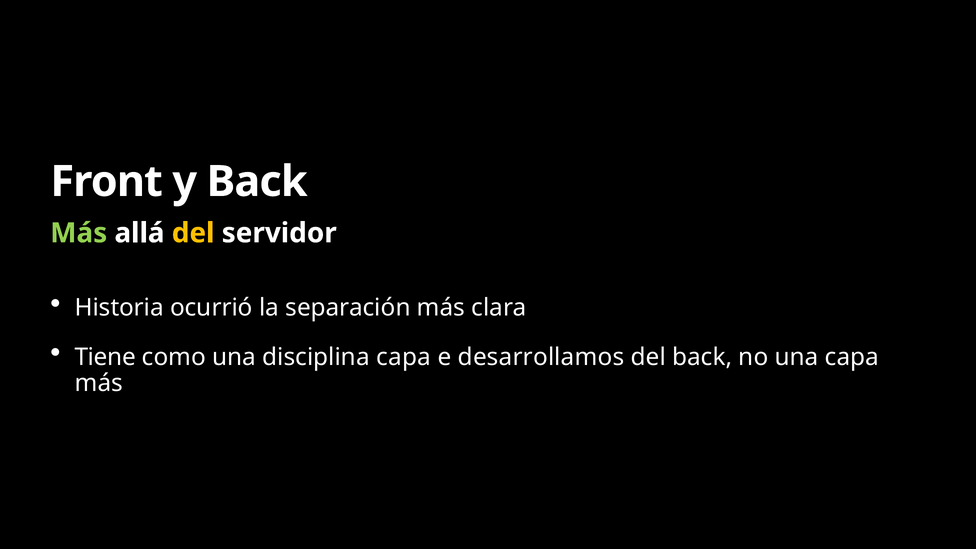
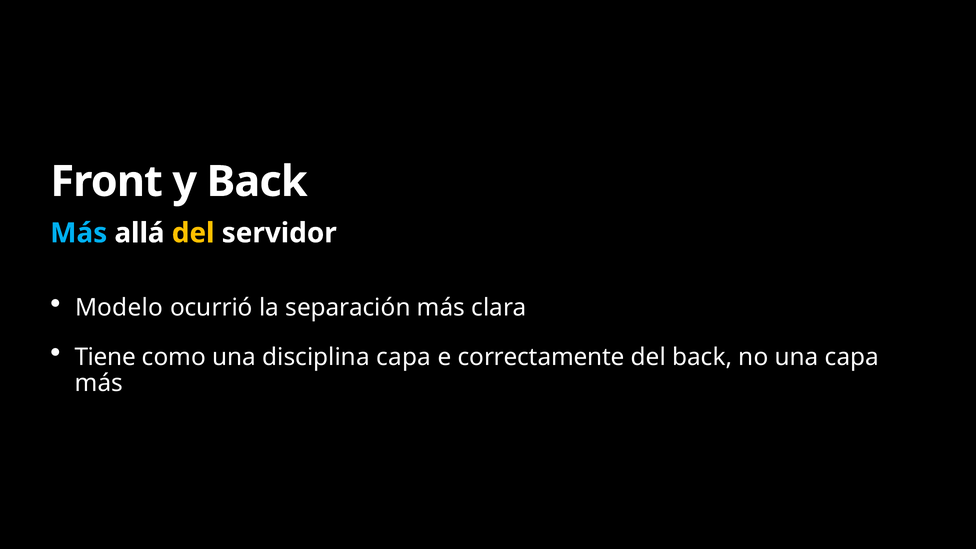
Más colour: light green -> light blue (79, 233)
Historia: Historia -> Modelo (119, 308)
desarrollamos: desarrollamos -> correctamente (541, 357)
